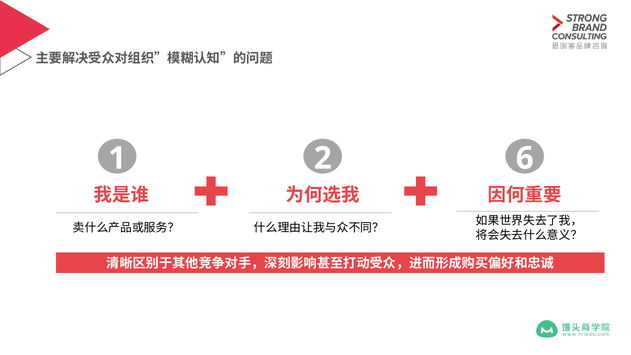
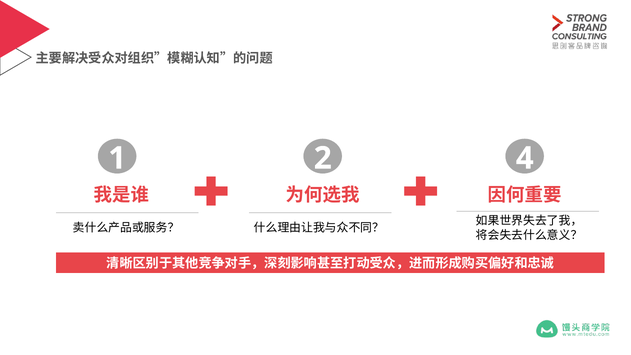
6: 6 -> 4 (525, 158)
